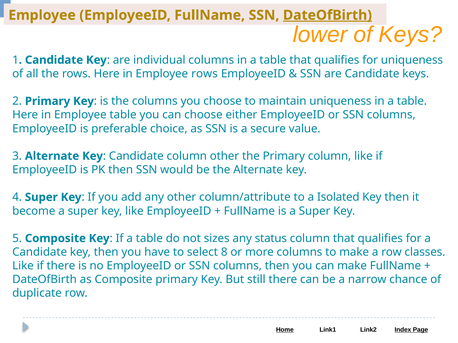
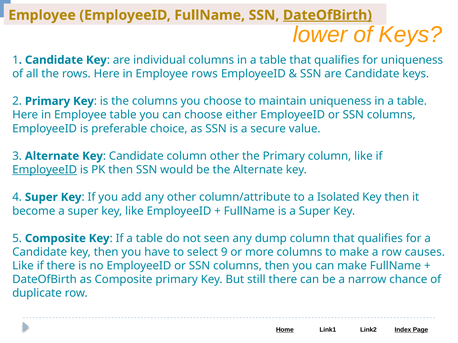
EmployeeID underline: none -> present (45, 170)
sizes: sizes -> seen (217, 239)
status: status -> dump (271, 239)
8: 8 -> 9 (224, 252)
classes: classes -> causes (425, 252)
